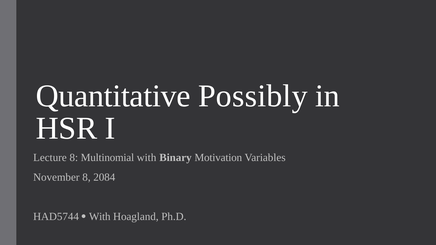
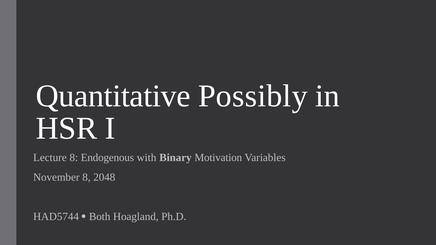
Multinomial: Multinomial -> Endogenous (107, 158)
2084: 2084 -> 2048 (104, 178)
With: With -> Both (100, 217)
